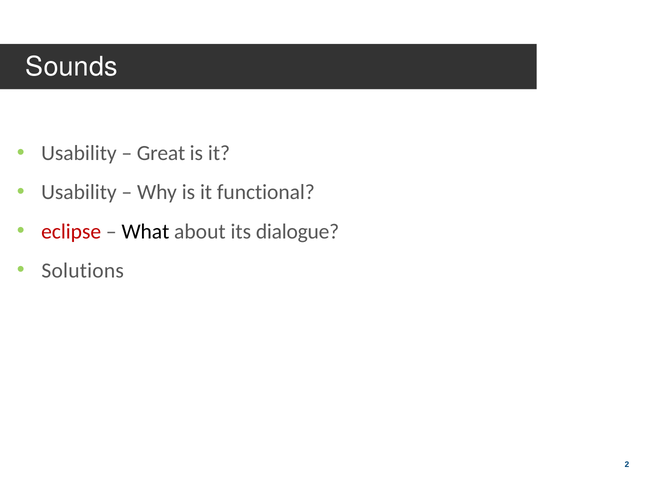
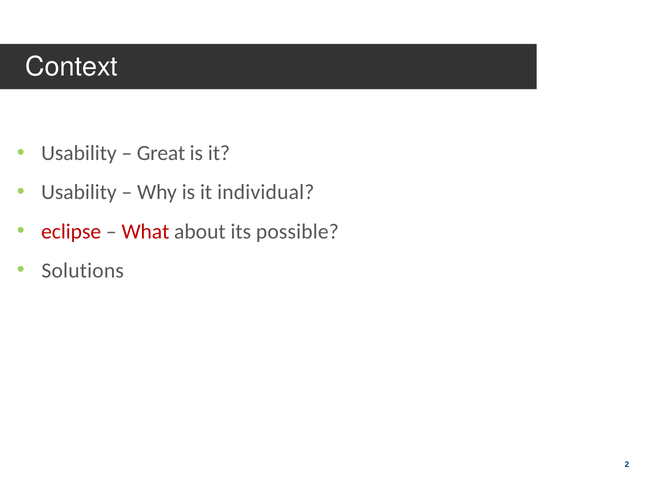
Sounds: Sounds -> Context (72, 67)
functional: functional -> individual (266, 192)
What colour: black -> red (145, 231)
dialogue: dialogue -> possible (297, 231)
